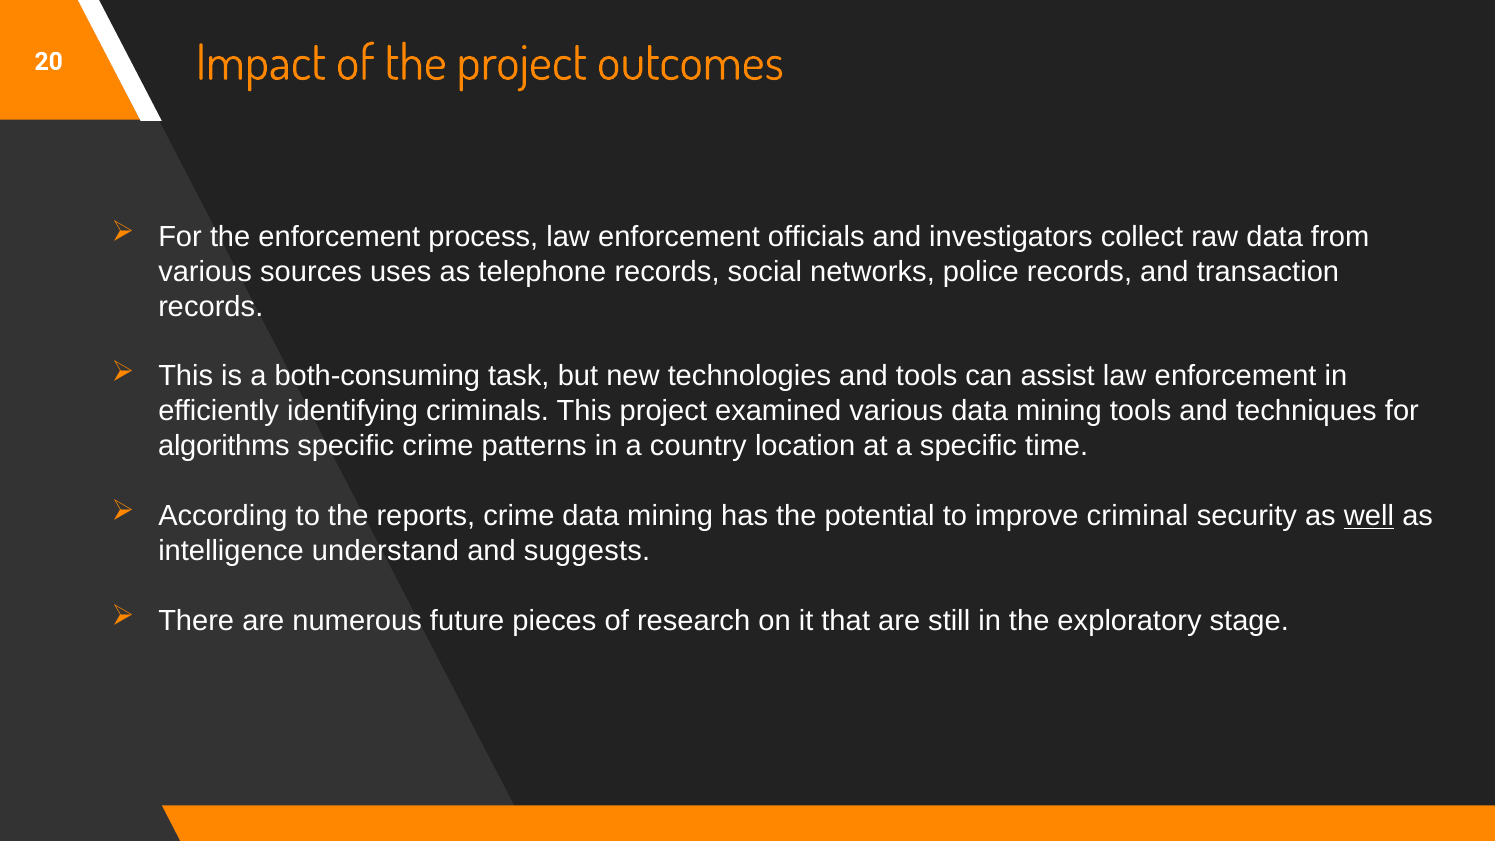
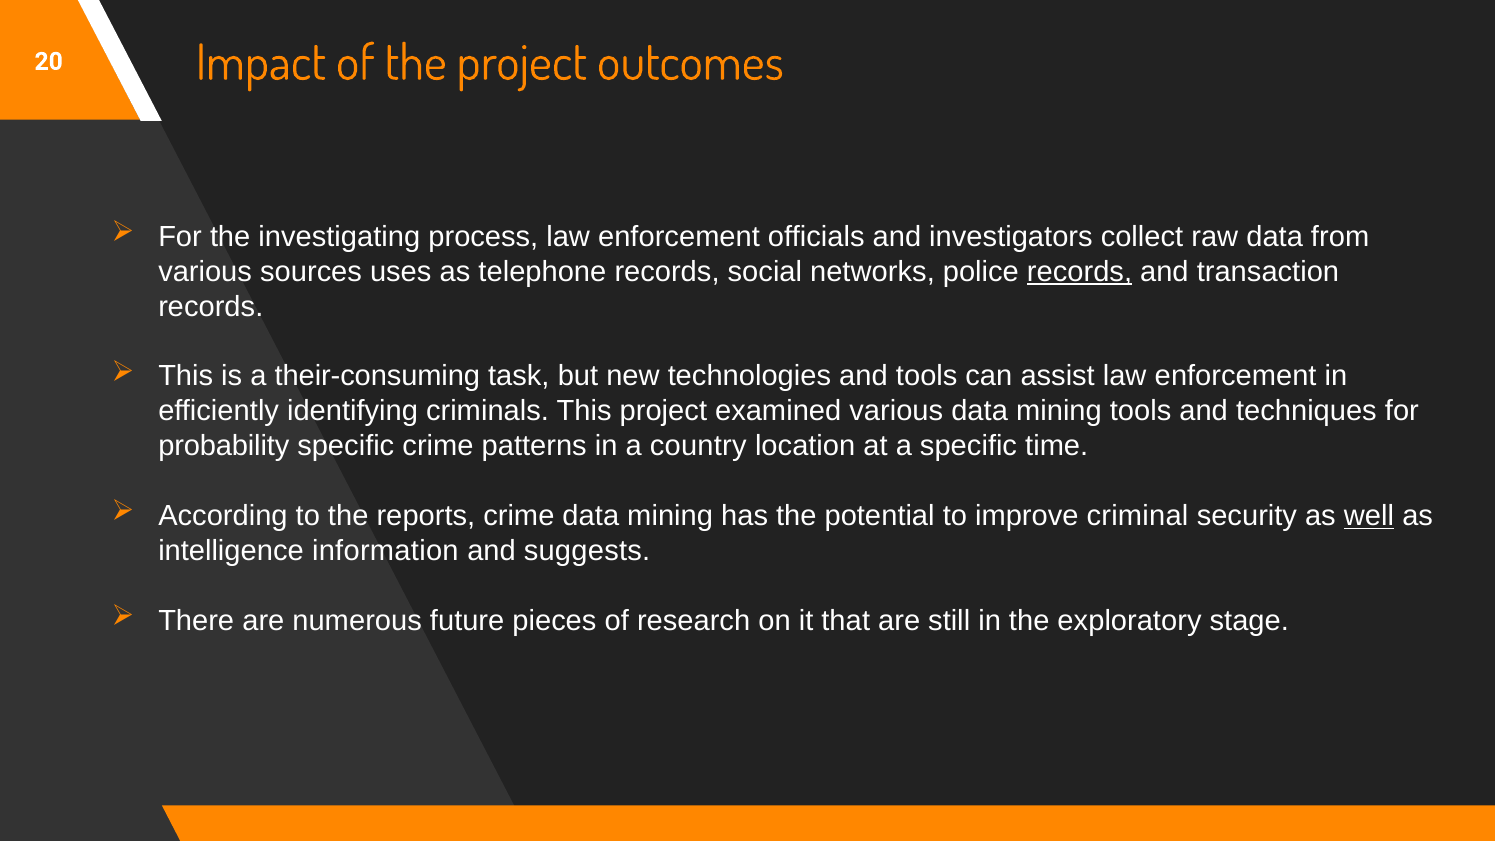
the enforcement: enforcement -> investigating (339, 237)
records underline: none -> present (1080, 272)
both-consuming: both-consuming -> their-consuming (377, 376)
algorithms: algorithms -> probability (224, 446)
understand: understand -> information (385, 551)
